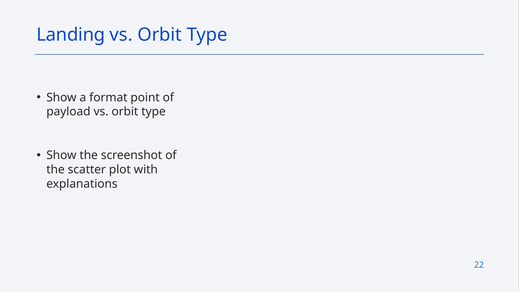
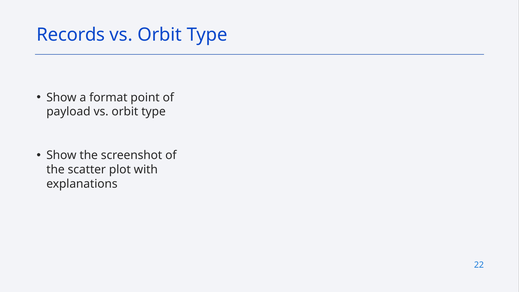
Landing: Landing -> Records (71, 35)
